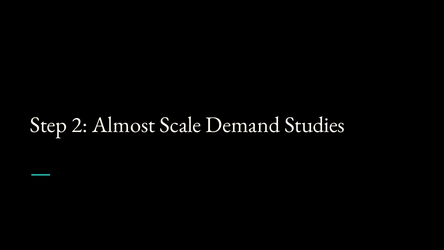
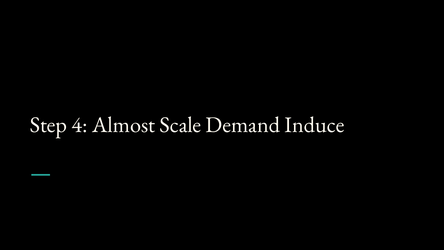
2: 2 -> 4 (80, 125)
Studies: Studies -> Induce (315, 125)
